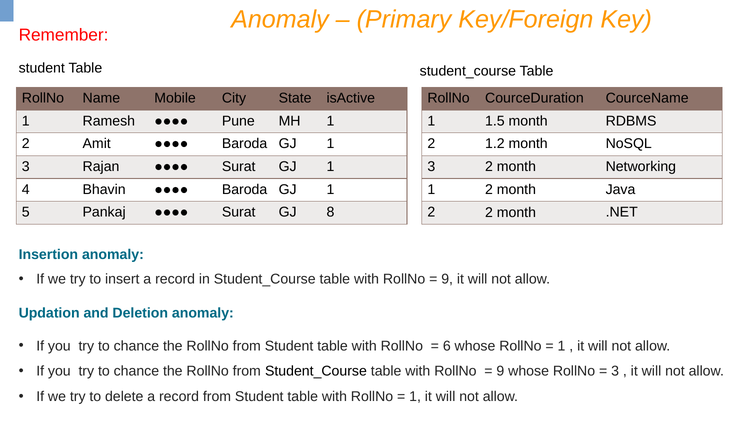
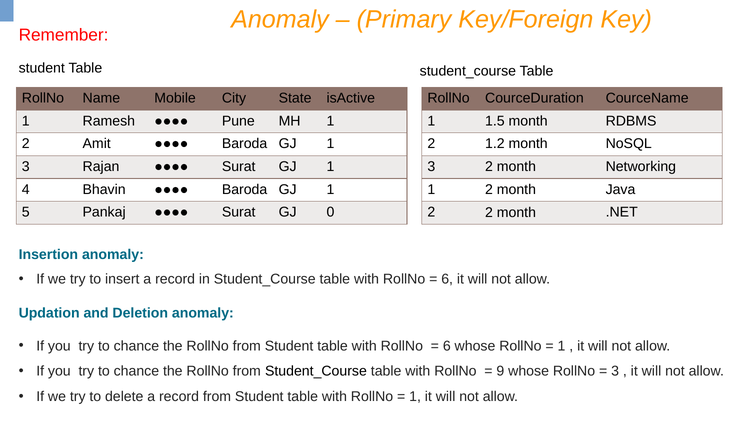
8: 8 -> 0 (330, 212)
9: 9 -> 6 (447, 279)
